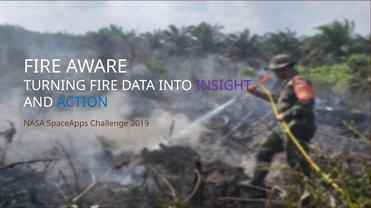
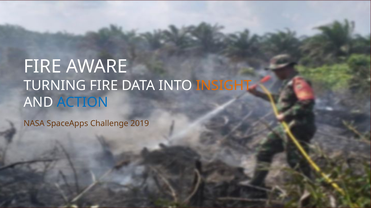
INSIGHT colour: purple -> orange (224, 86)
